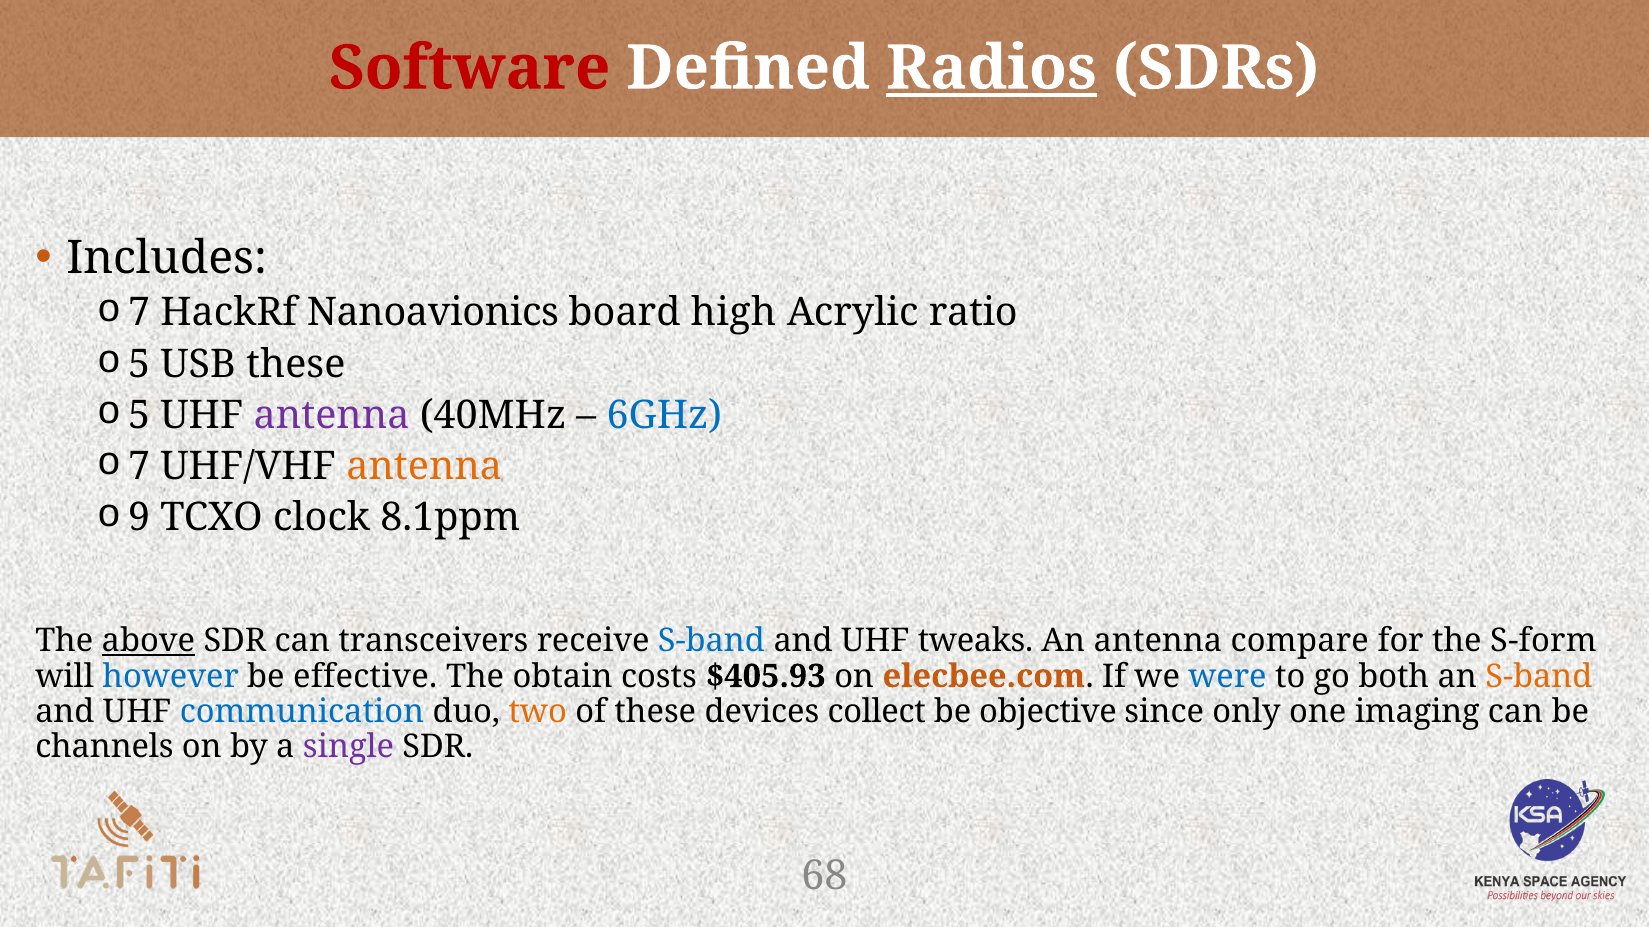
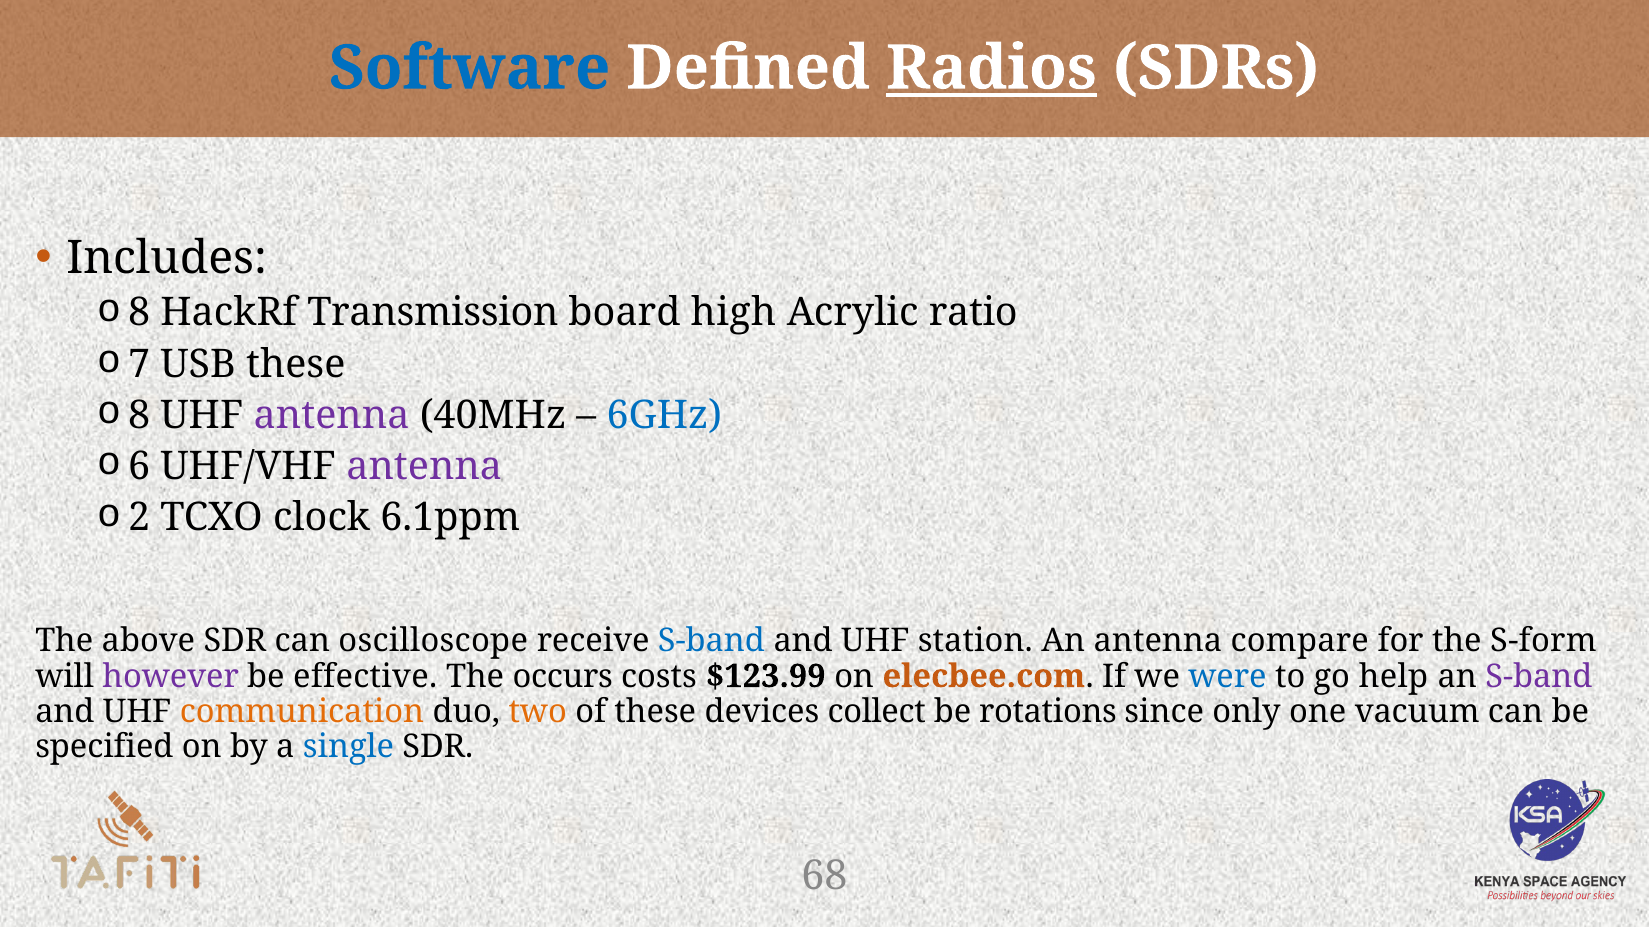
Software colour: red -> blue (470, 68)
7: 7 -> 8 (139, 313)
Nanoavionics: Nanoavionics -> Transmission (433, 313)
5: 5 -> 7 (139, 364)
5: 5 -> 8 (139, 416)
7: 7 -> 6 (139, 467)
antenna colour: orange -> purple (424, 467)
9: 9 -> 2 (139, 518)
8.1ppm: 8.1ppm -> 6.1ppm (450, 518)
above underline: present -> none (148, 641)
transceivers: transceivers -> oscilloscope (433, 641)
tweaks: tweaks -> station (975, 641)
however colour: blue -> purple (171, 677)
obtain: obtain -> occurs (563, 677)
$405.93: $405.93 -> $123.99 (766, 677)
both: both -> help (1394, 677)
S-band colour: orange -> purple (1539, 677)
communication colour: blue -> orange (302, 712)
objective: objective -> rotations (1048, 712)
imaging: imaging -> vacuum (1417, 712)
channels: channels -> specified (104, 747)
single colour: purple -> blue (349, 747)
